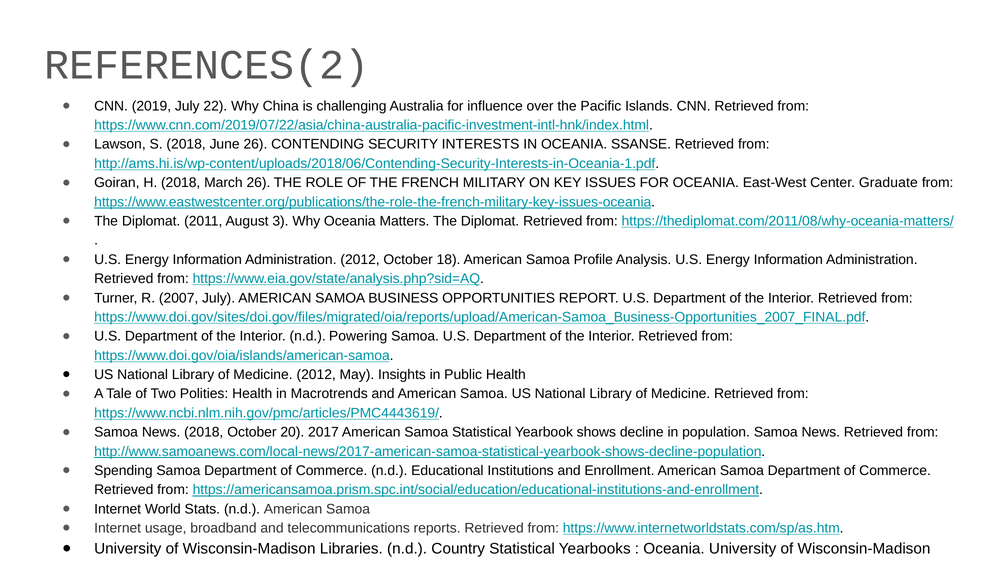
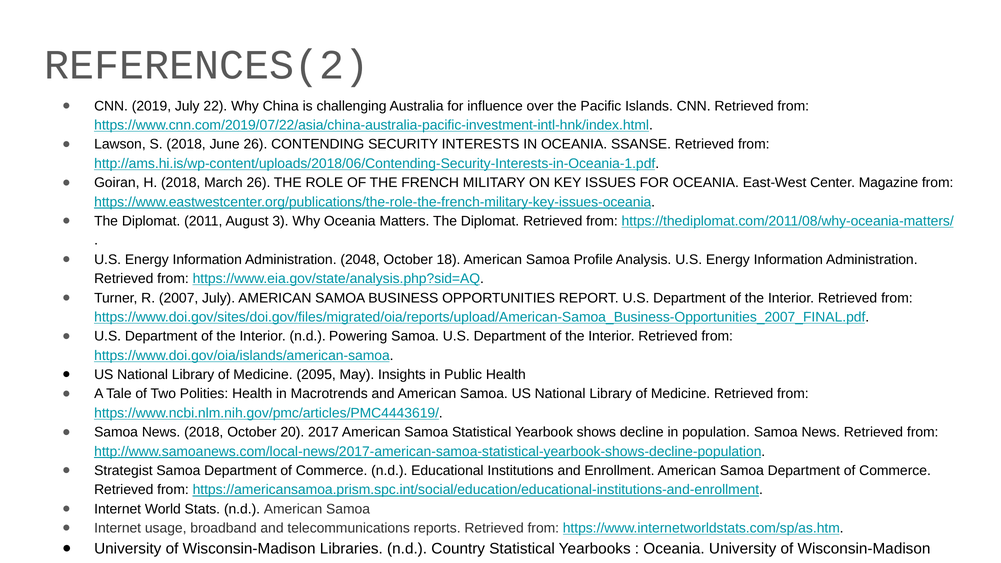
Graduate: Graduate -> Magazine (888, 183)
Administration 2012: 2012 -> 2048 (360, 260)
Medicine 2012: 2012 -> 2095 (316, 375)
Spending: Spending -> Strategist (123, 471)
